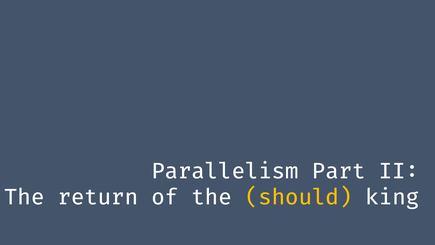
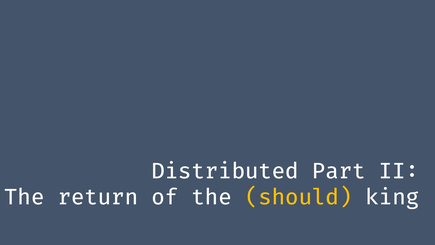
Parallelism: Parallelism -> Distributed (225, 171)
